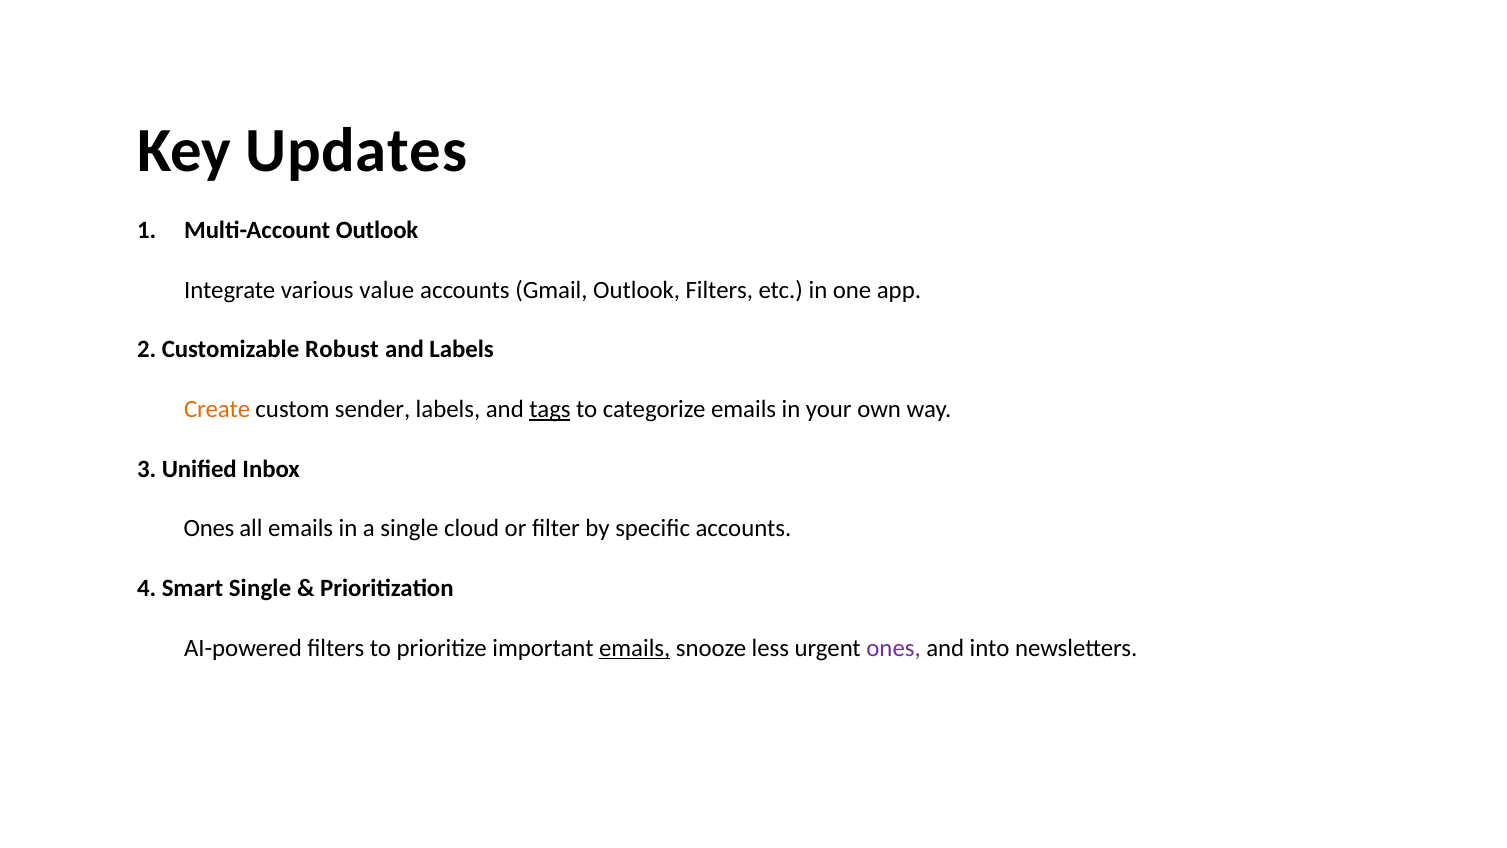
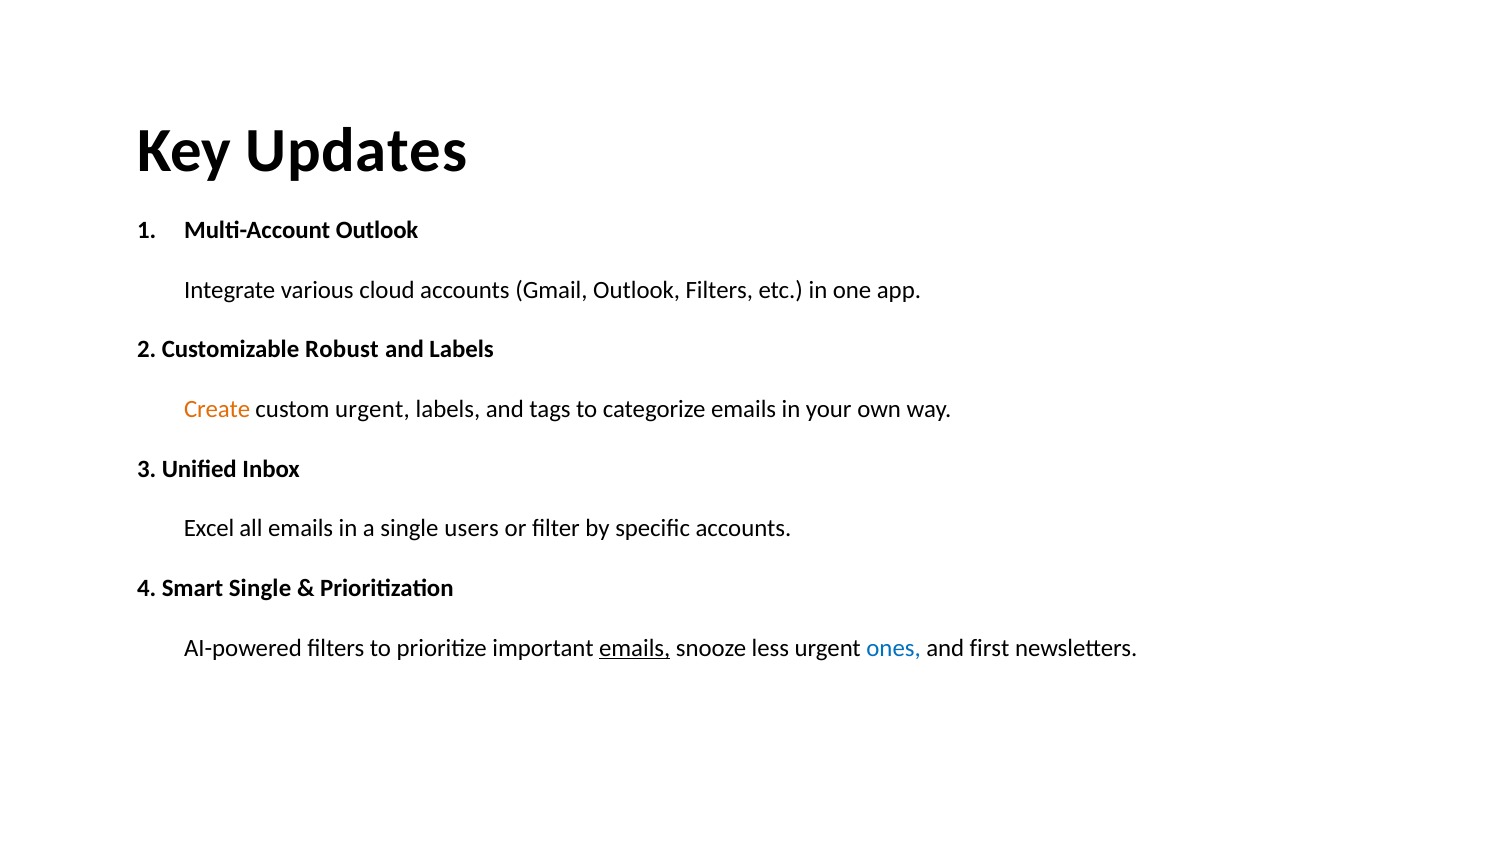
value: value -> cloud (387, 290)
custom sender: sender -> urgent (372, 409)
tags underline: present -> none (550, 409)
Ones: Ones -> Excel (209, 528)
cloud: cloud -> users (472, 528)
ones colour: purple -> blue (894, 648)
into: into -> first (990, 648)
